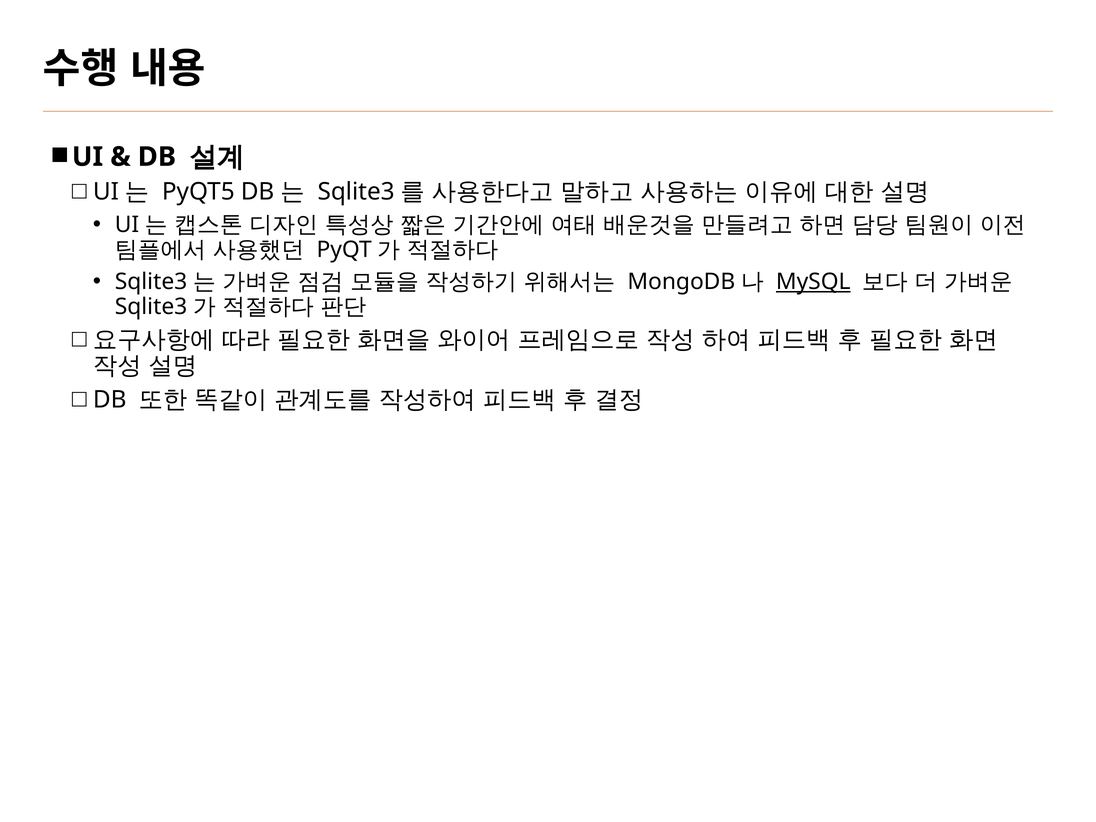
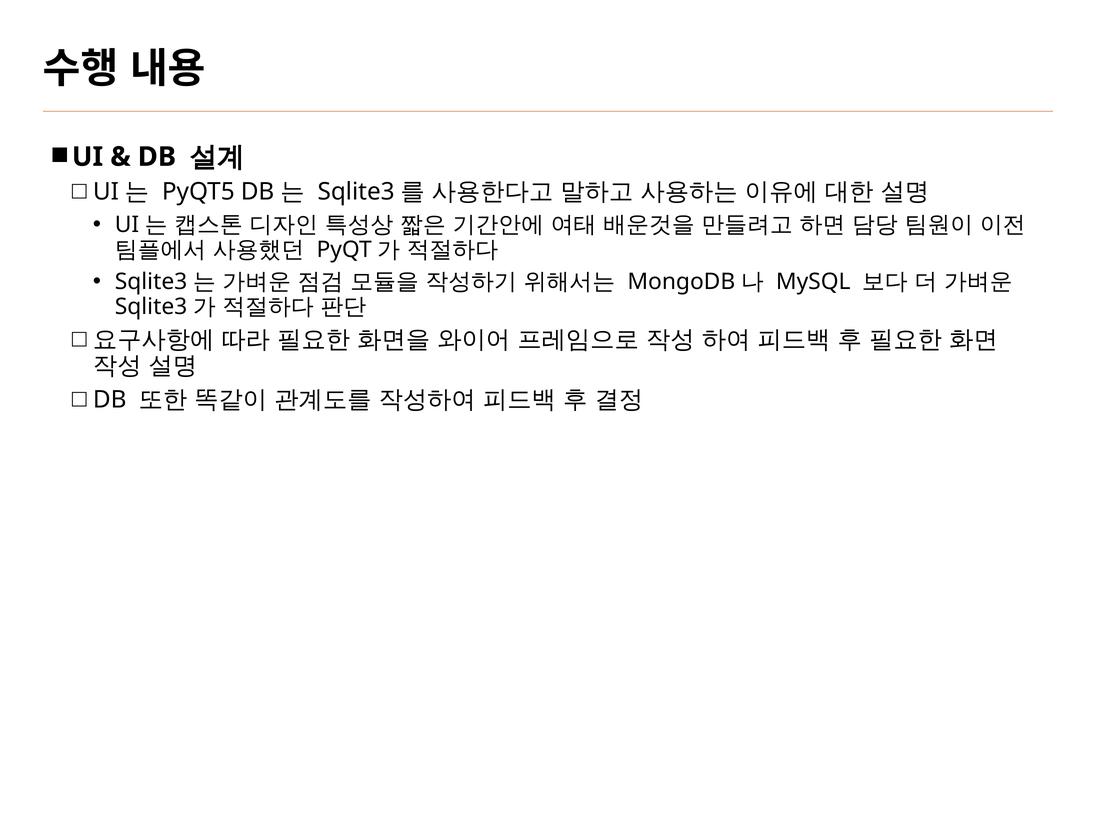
MySQL underline: present -> none (813, 282)
